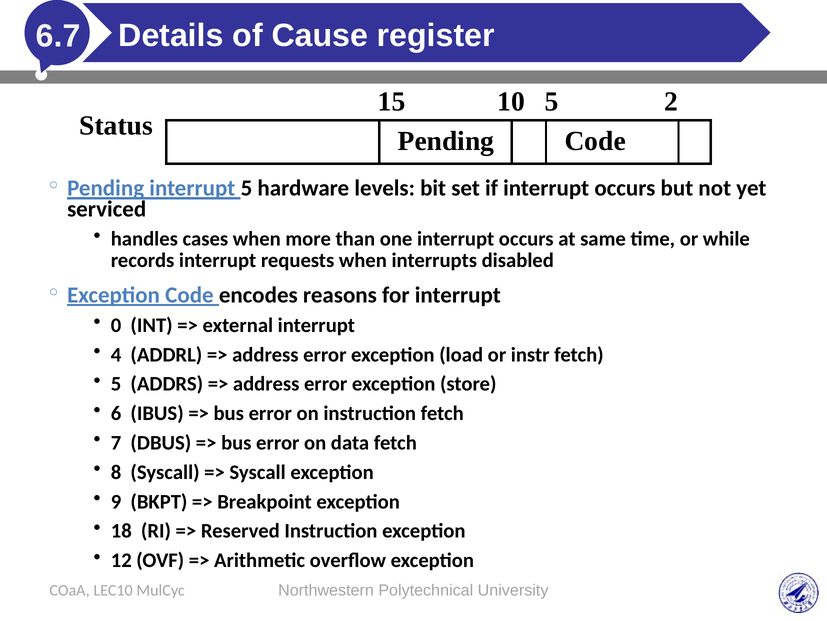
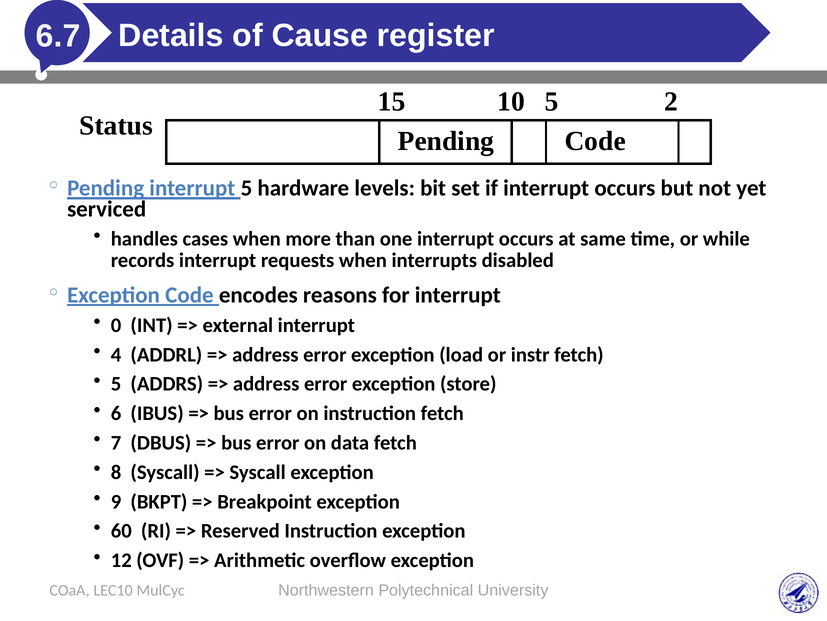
18: 18 -> 60 (121, 530)
